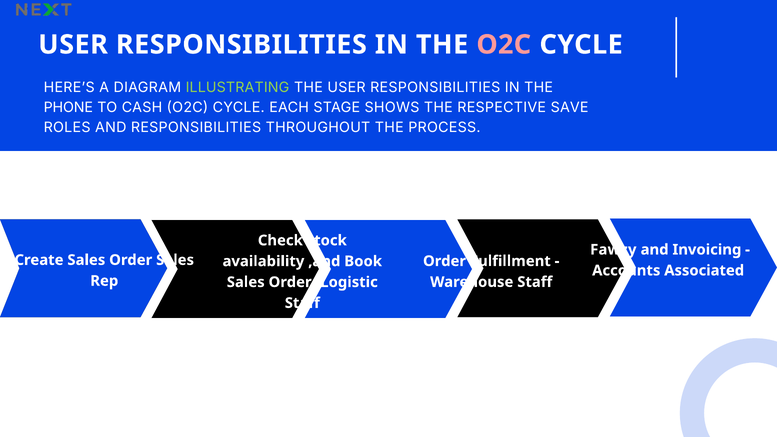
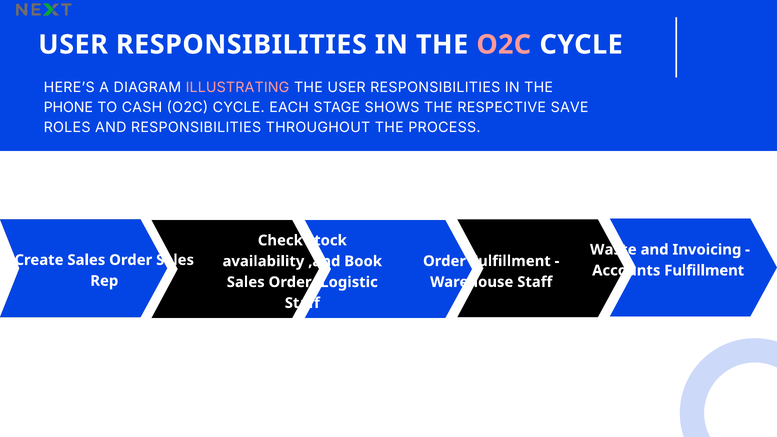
ILLUSTRATING colour: light green -> pink (237, 88)
Fawzy: Fawzy -> Waste (613, 250)
Accounts Associated: Associated -> Fulfillment (704, 271)
